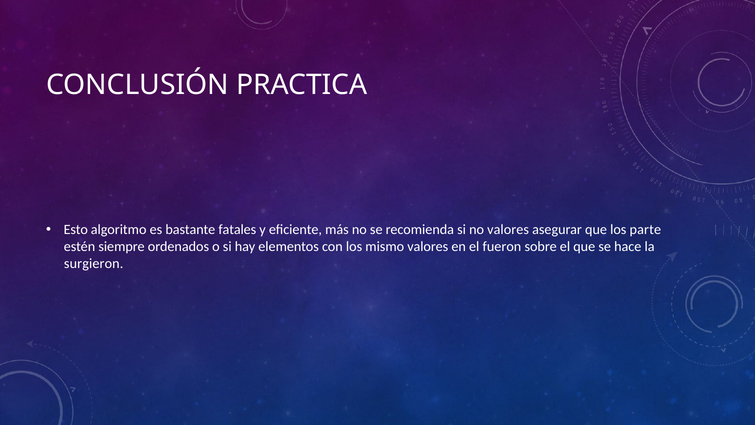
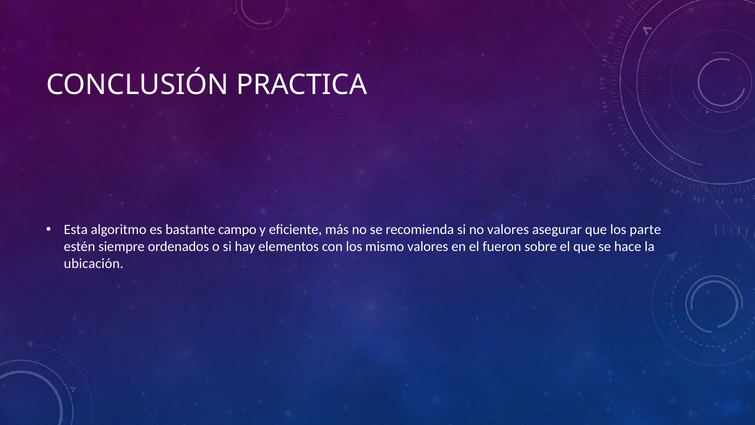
Esto: Esto -> Esta (76, 230)
fatales: fatales -> campo (237, 230)
surgieron: surgieron -> ubicación (94, 264)
